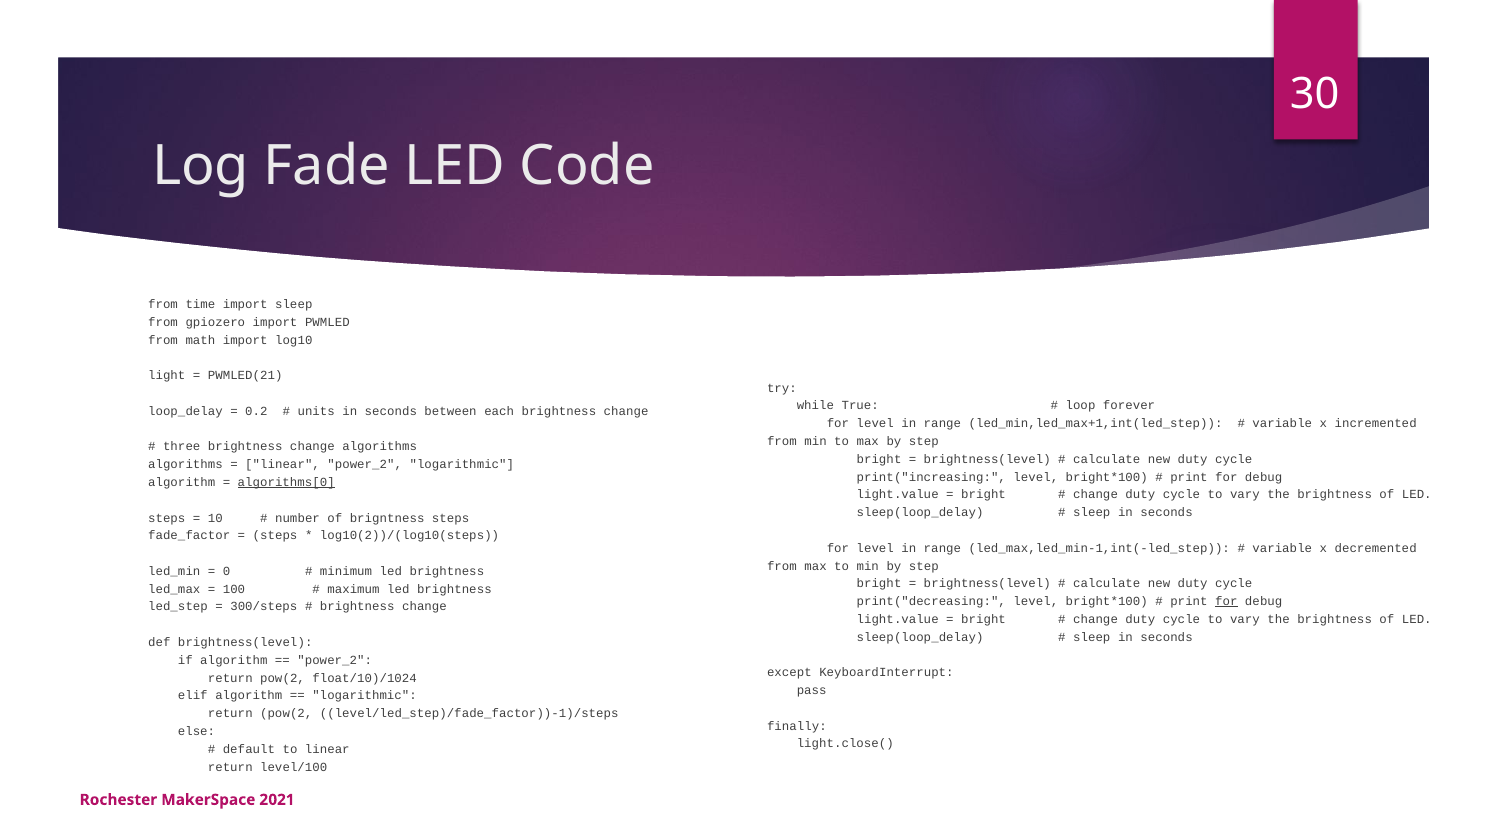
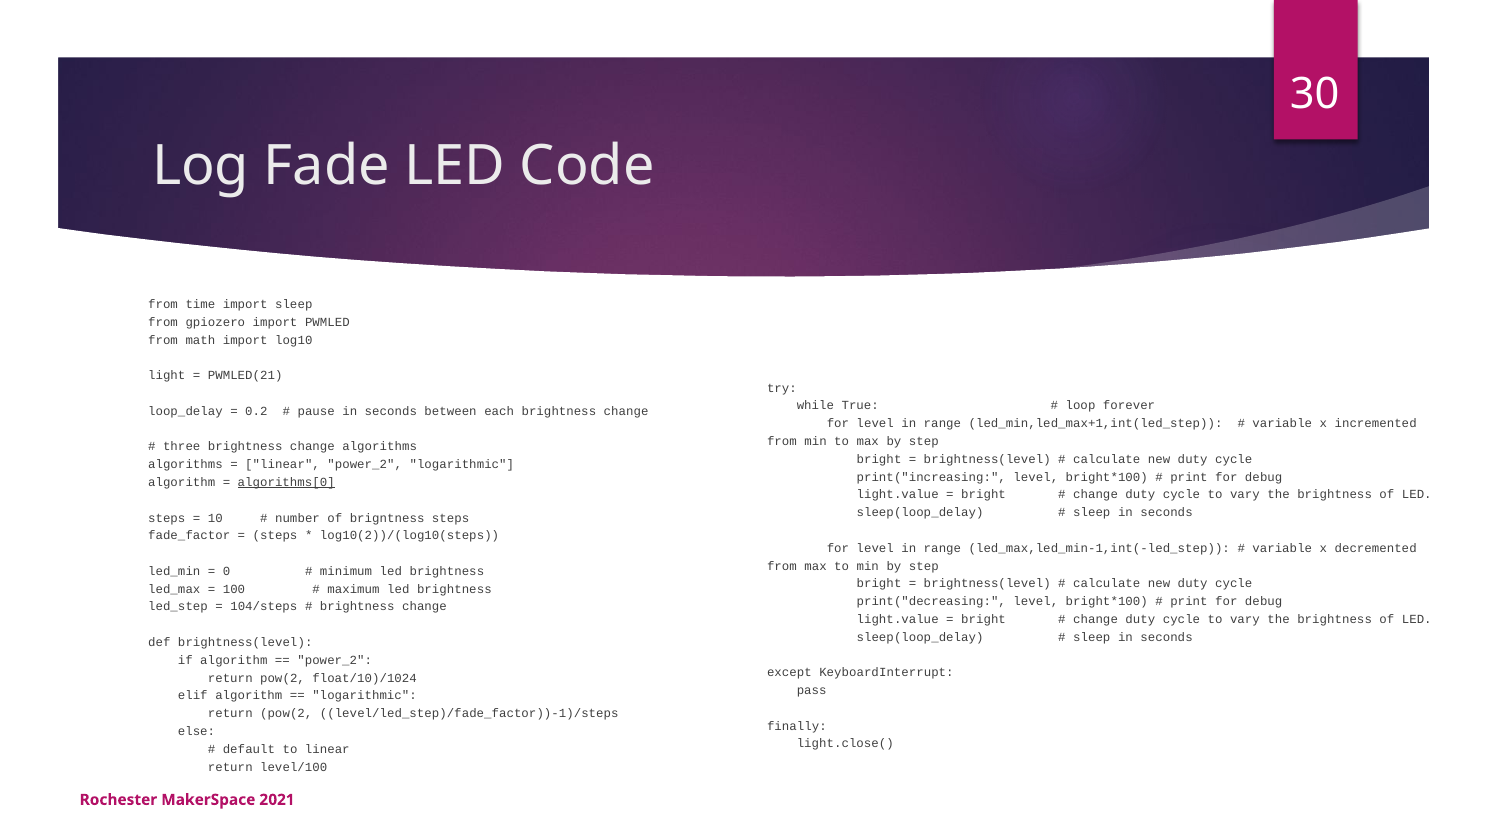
units: units -> pause (316, 411)
for underline: present -> none (1226, 602)
300/steps: 300/steps -> 104/steps (264, 607)
